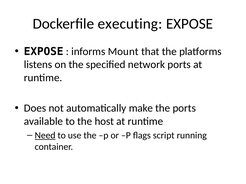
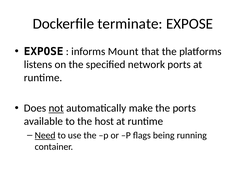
executing: executing -> terminate (130, 24)
not underline: none -> present (56, 108)
script: script -> being (164, 136)
